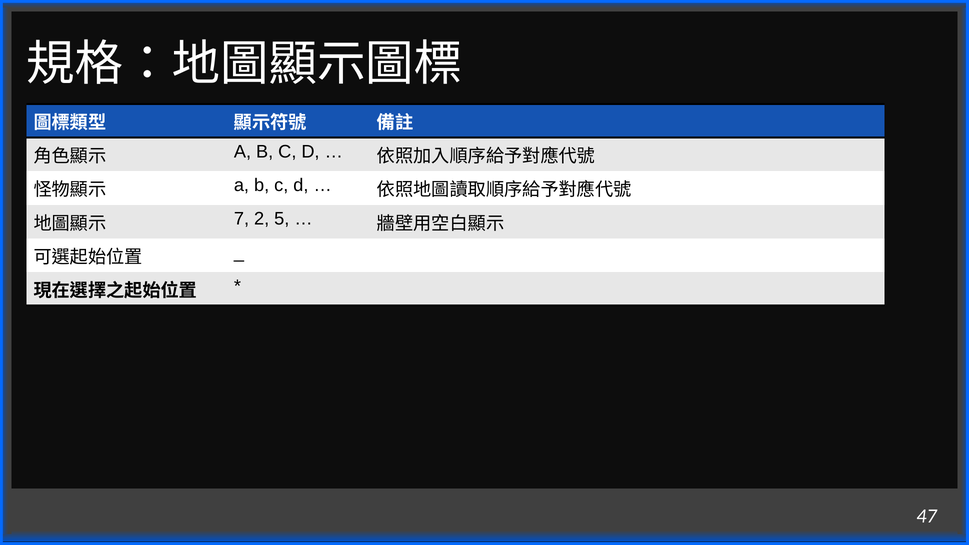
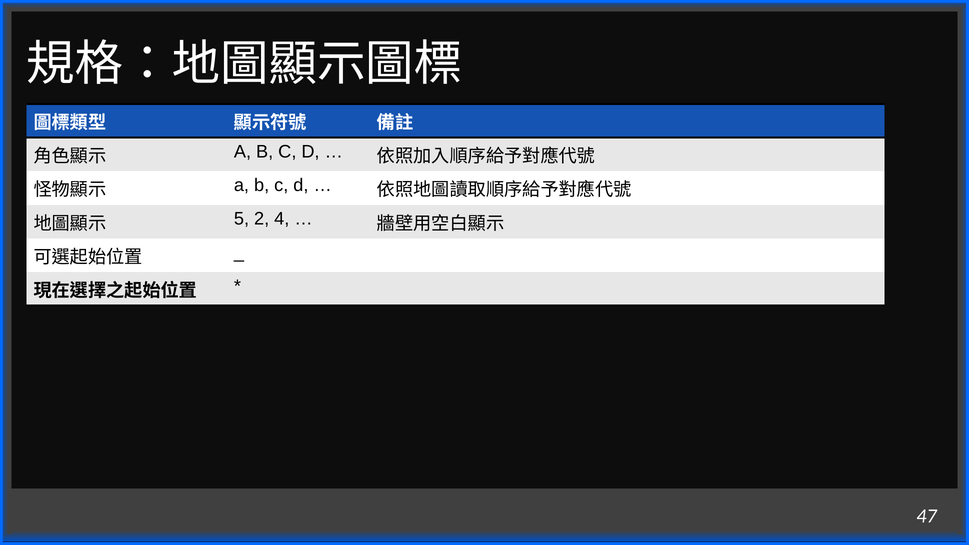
7: 7 -> 5 (241, 219)
5: 5 -> 4 (282, 219)
